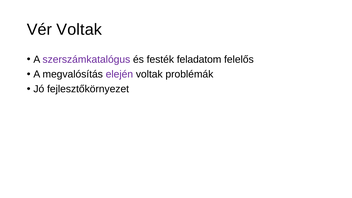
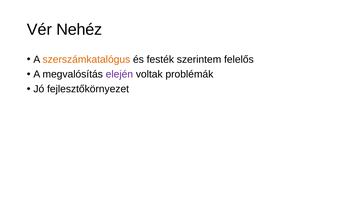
Vér Voltak: Voltak -> Nehéz (79, 30)
szerszámkatalógus colour: purple -> orange (86, 60)
feladatom: feladatom -> szerintem (199, 60)
